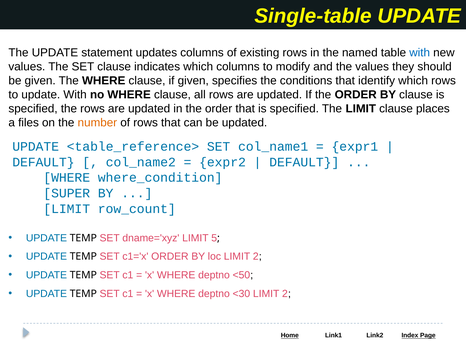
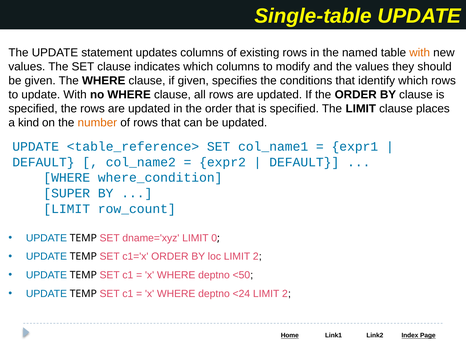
with colour: blue -> orange (420, 53)
files: files -> kind (29, 123)
5: 5 -> 0 (214, 238)
<30: <30 -> <24 (241, 294)
